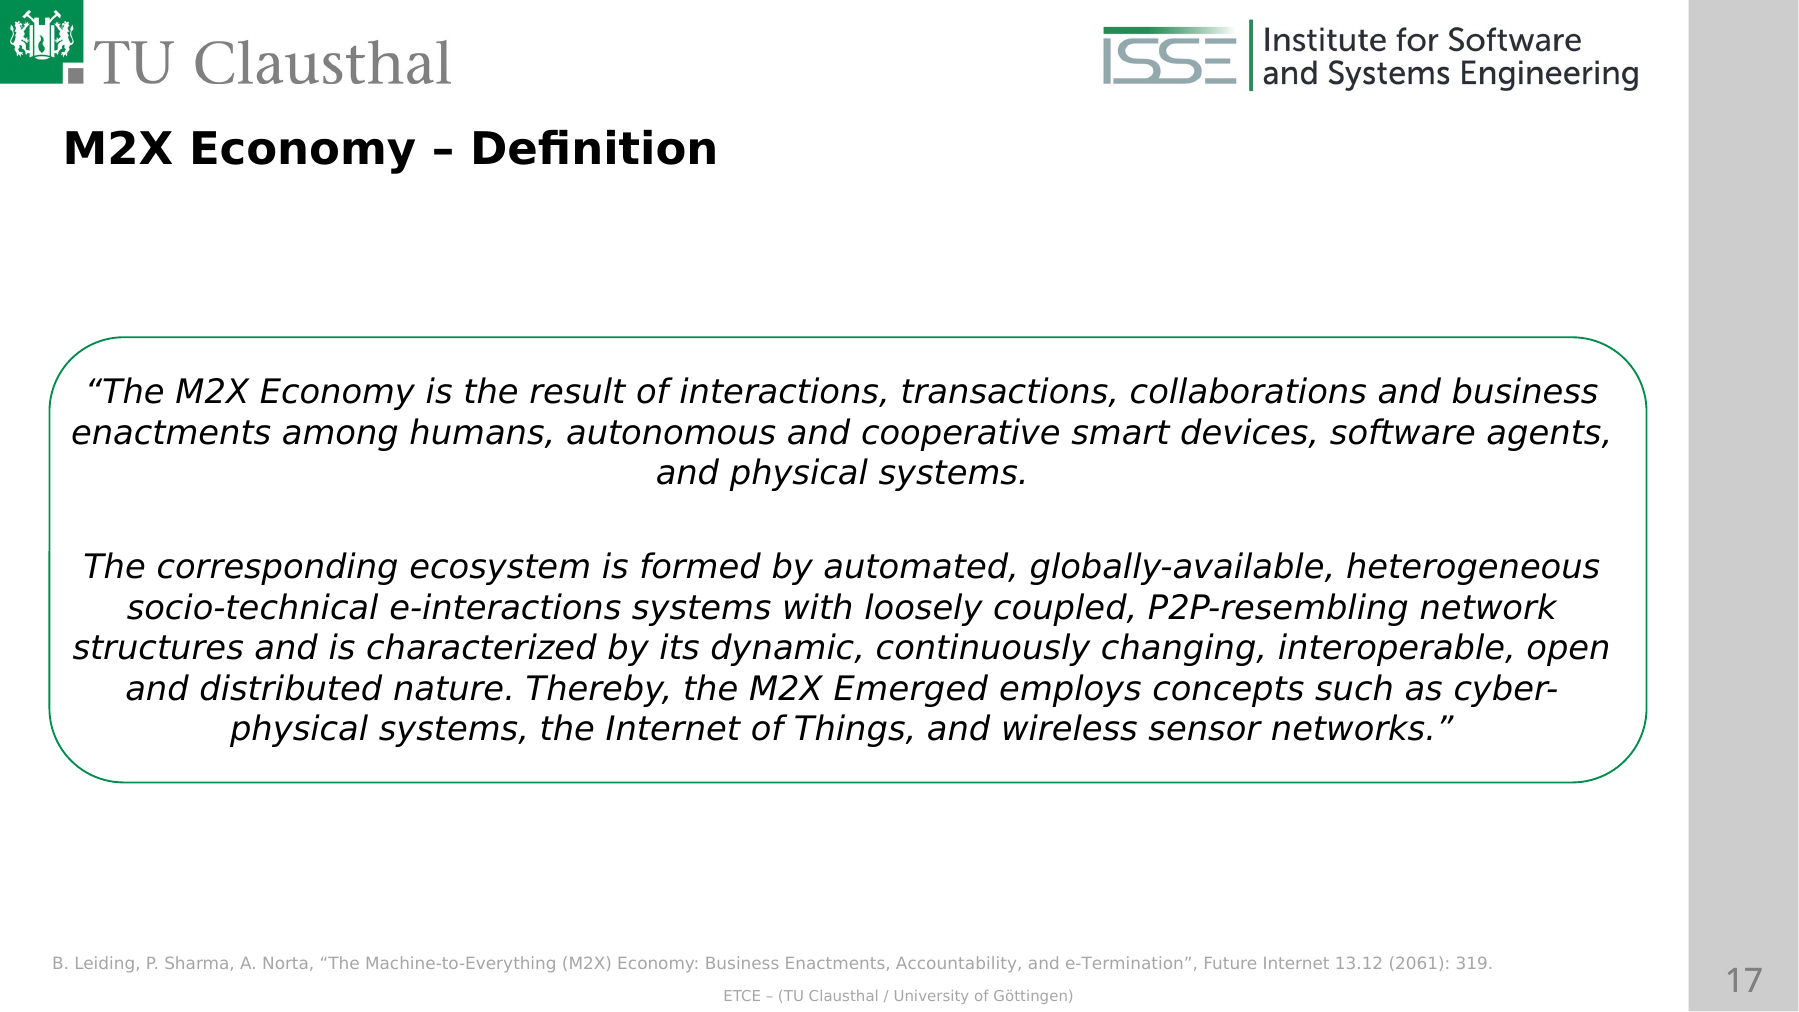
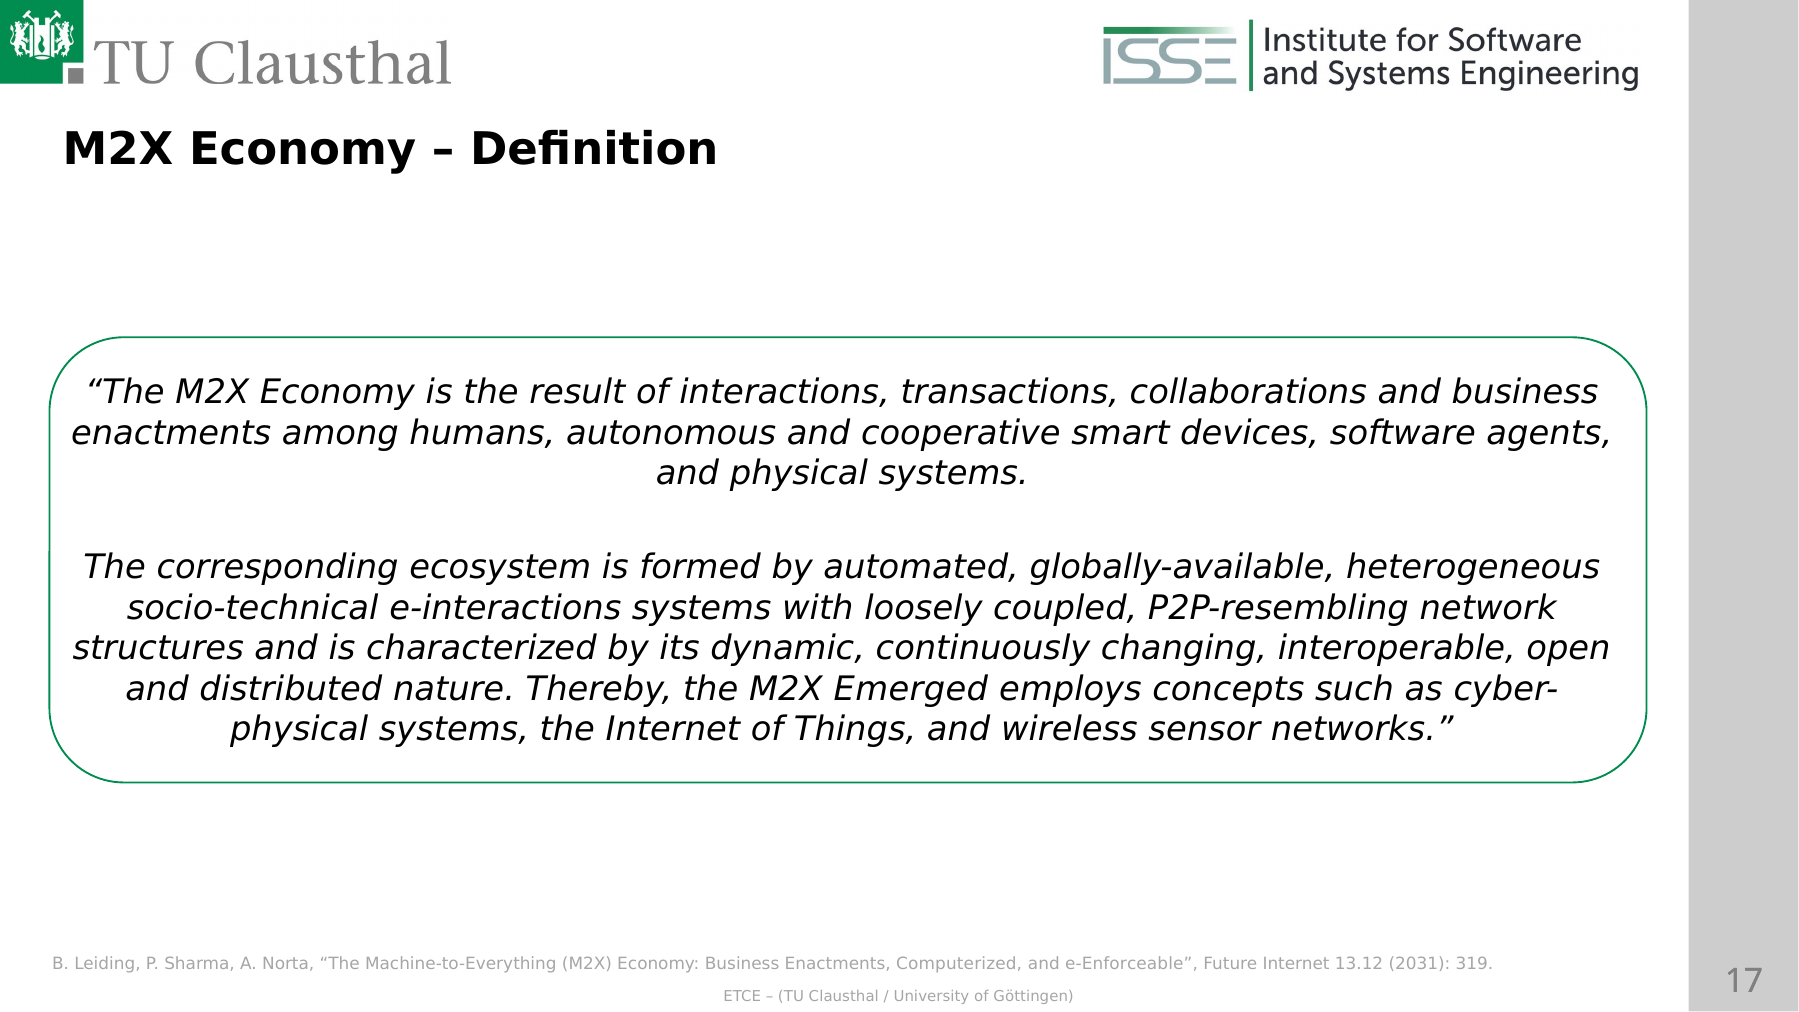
Accountability: Accountability -> Computerized (959, 964)
e-Termination: e-Termination -> e-Enforceable (1131, 964)
2061: 2061 -> 2031 (1419, 964)
